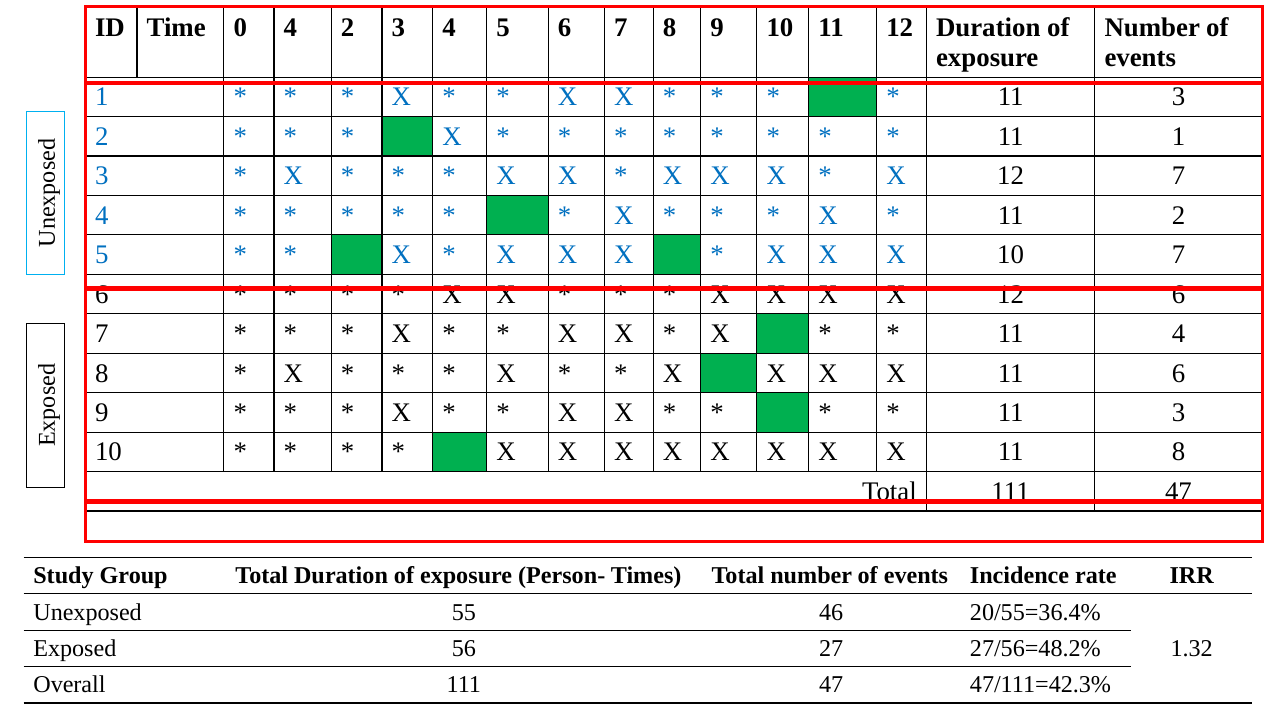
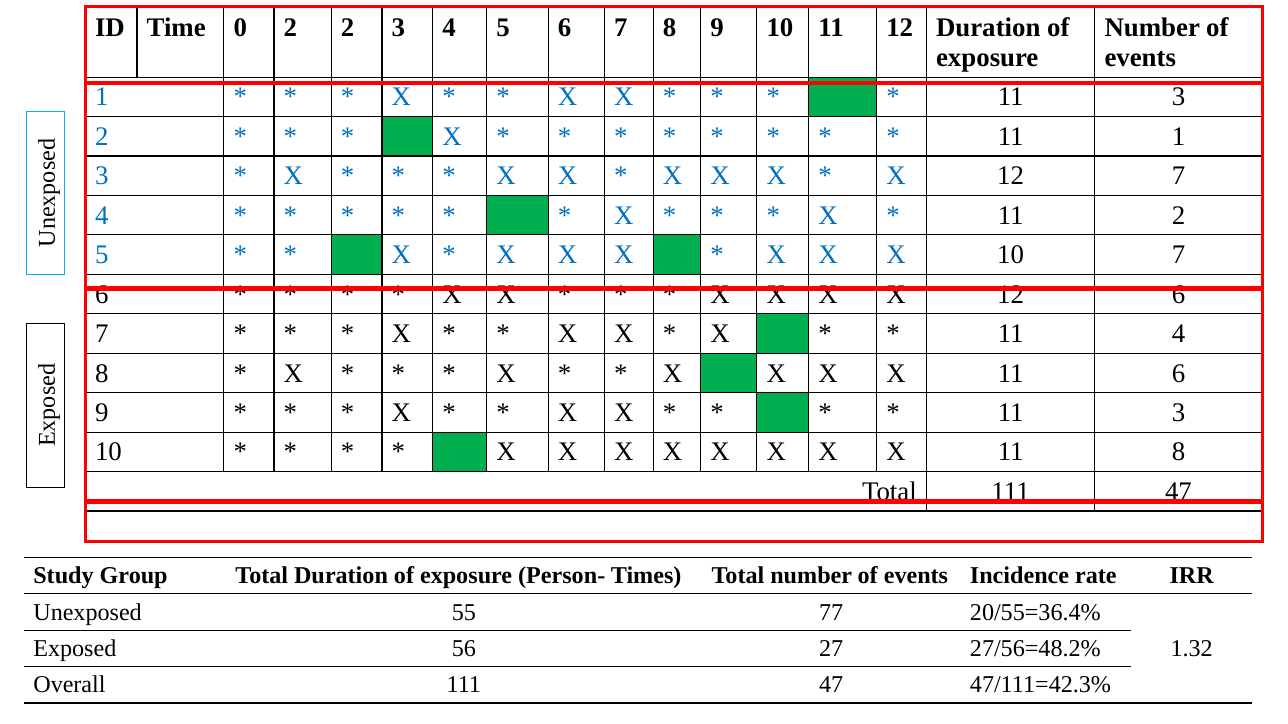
0 4: 4 -> 2 (290, 28)
46: 46 -> 77 (831, 613)
